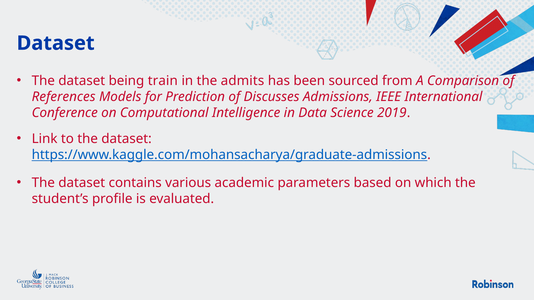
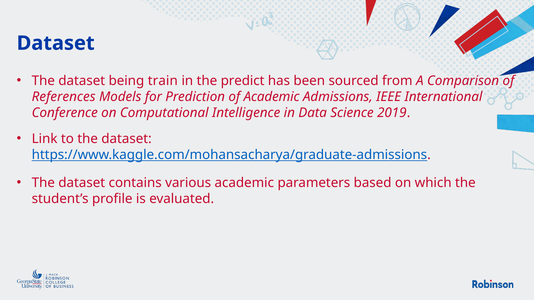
admits: admits -> predict (243, 81)
of Discusses: Discusses -> Academic (272, 97)
